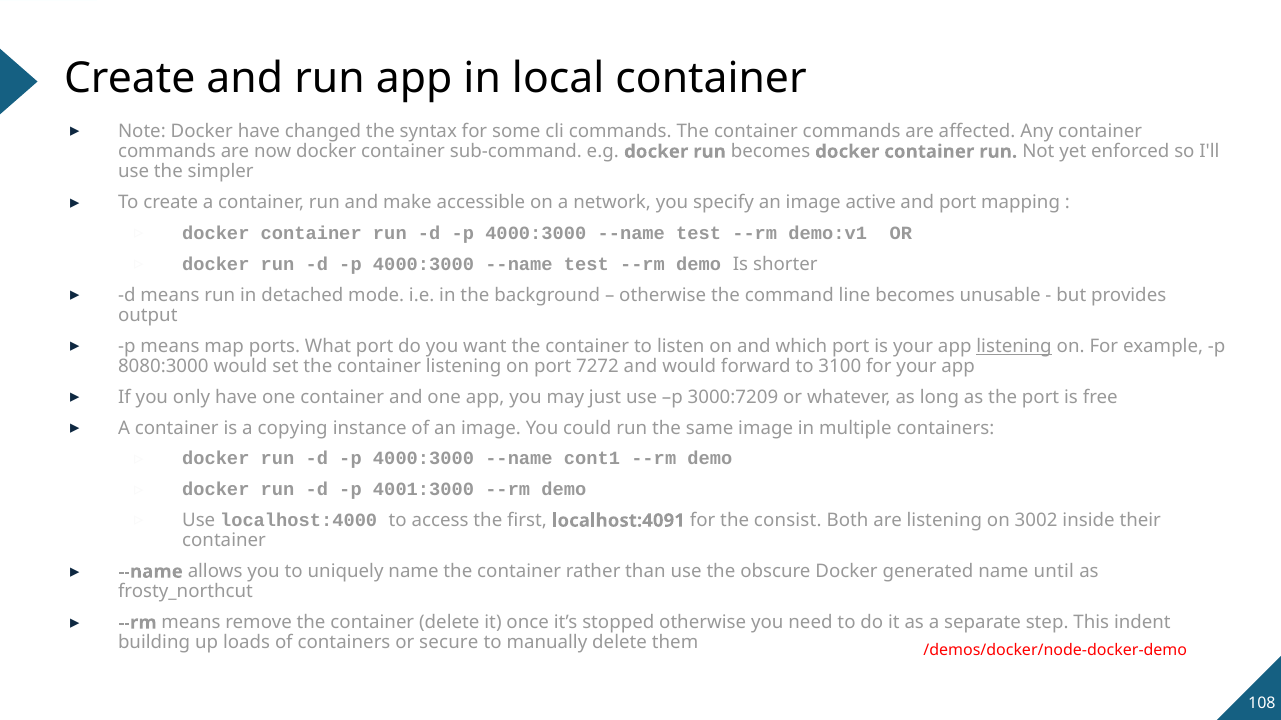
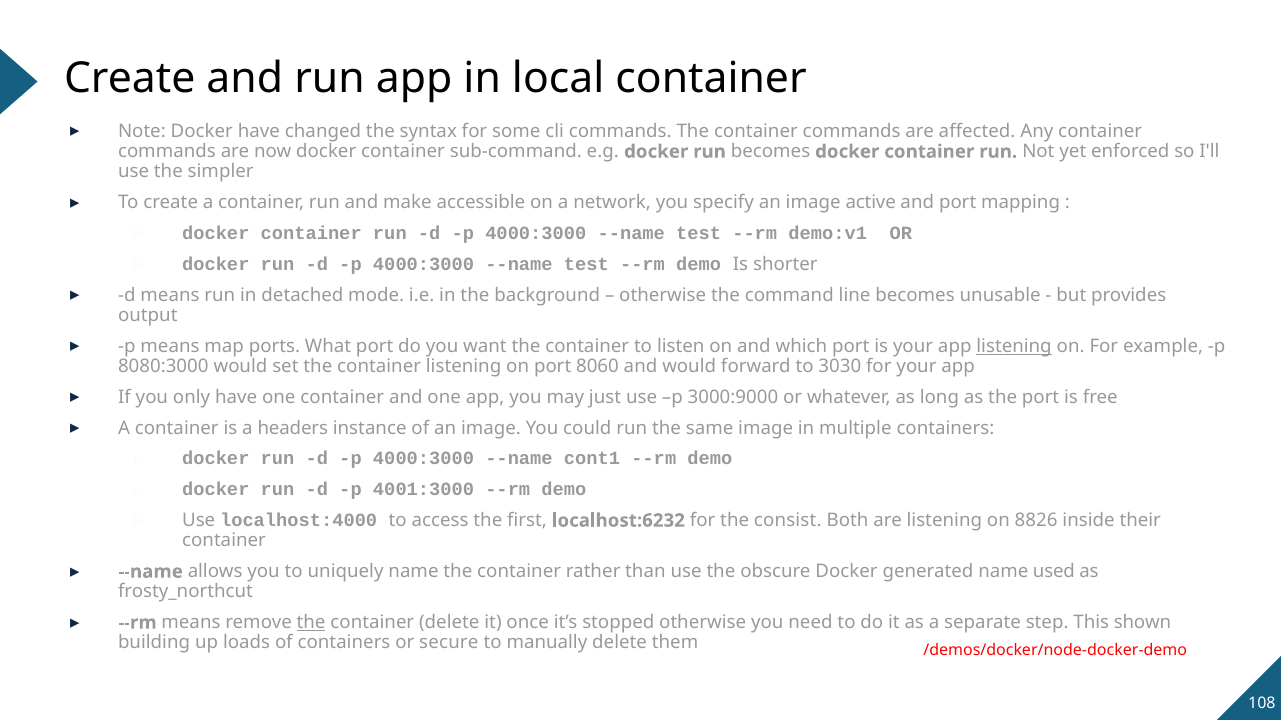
7272: 7272 -> 8060 (597, 367)
3100: 3100 -> 3030 (840, 367)
3000:7209: 3000:7209 -> 3000:9000 (733, 397)
copying: copying -> headers (293, 428)
localhost:4091: localhost:4091 -> localhost:6232 (618, 521)
3002: 3002 -> 8826 (1036, 521)
until: until -> used (1054, 572)
the underline: none -> present (311, 623)
indent: indent -> shown (1142, 623)
